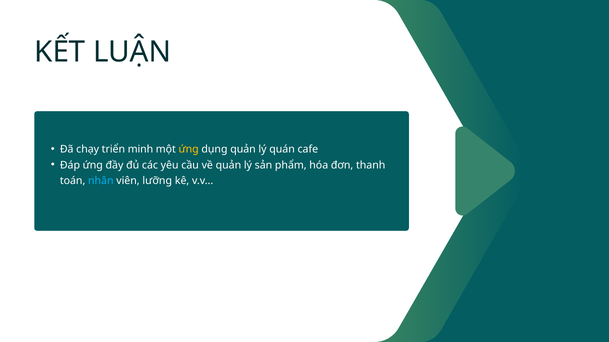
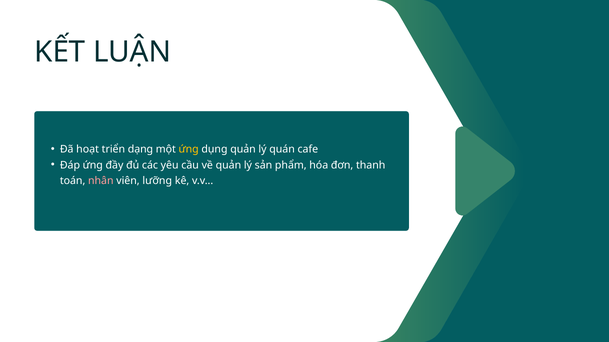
chạy: chạy -> hoạt (88, 150)
minh: minh -> dạng (140, 150)
nhân colour: light blue -> pink (101, 181)
